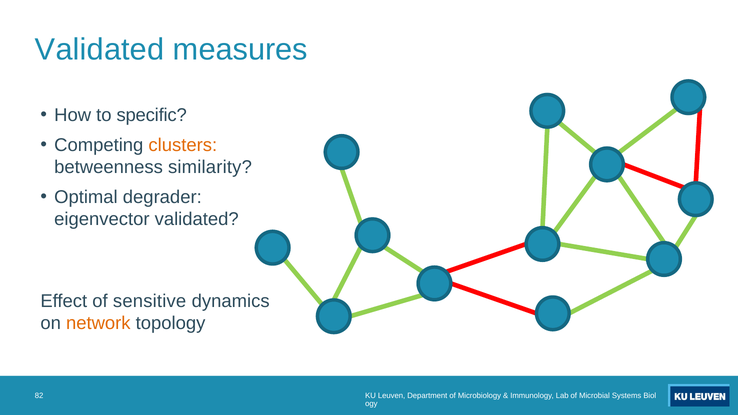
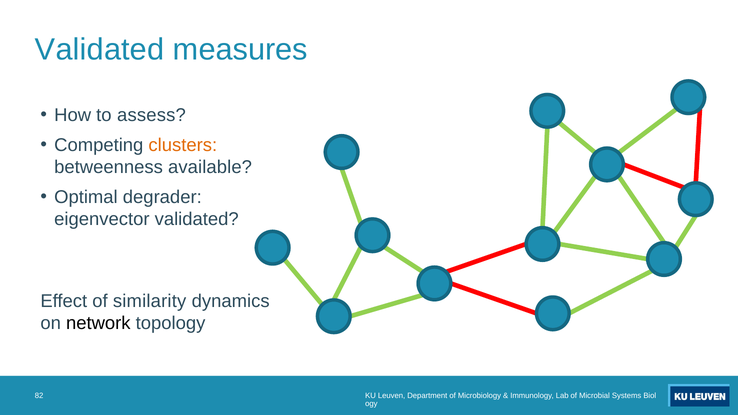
specific: specific -> assess (151, 115)
similarity: similarity -> available (210, 167)
sensitive: sensitive -> similarity (150, 301)
network colour: orange -> black (98, 323)
